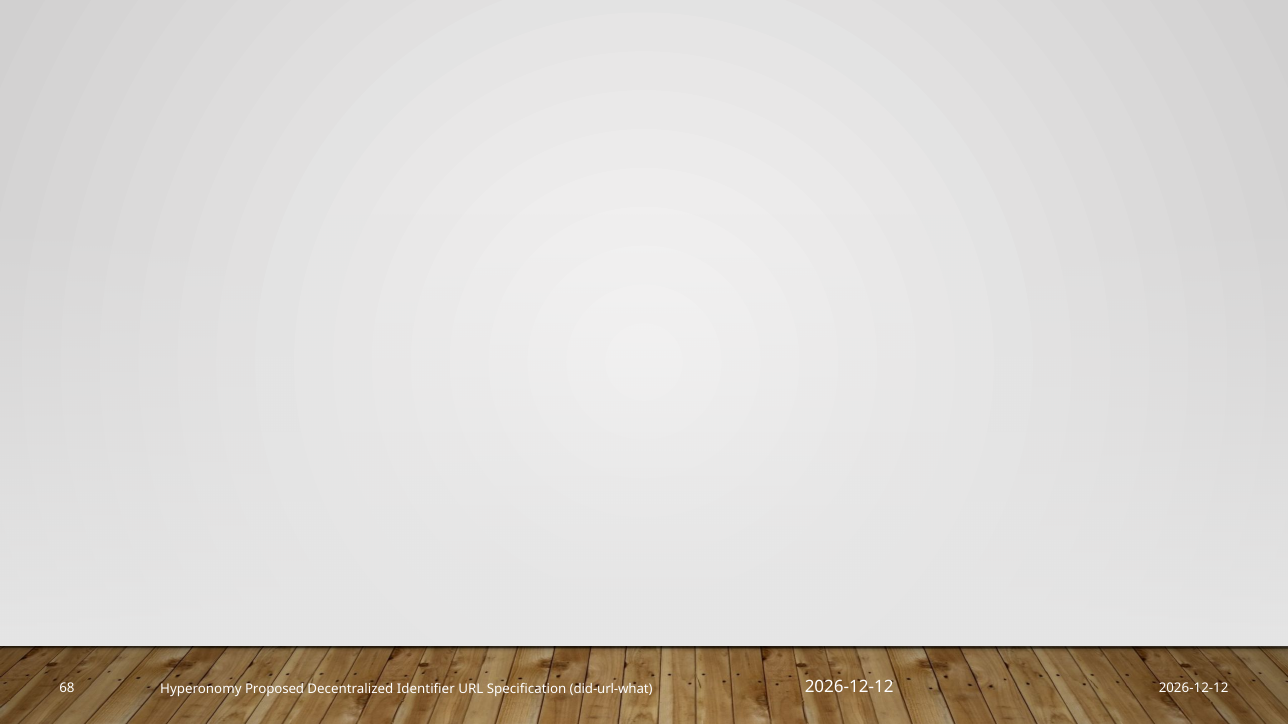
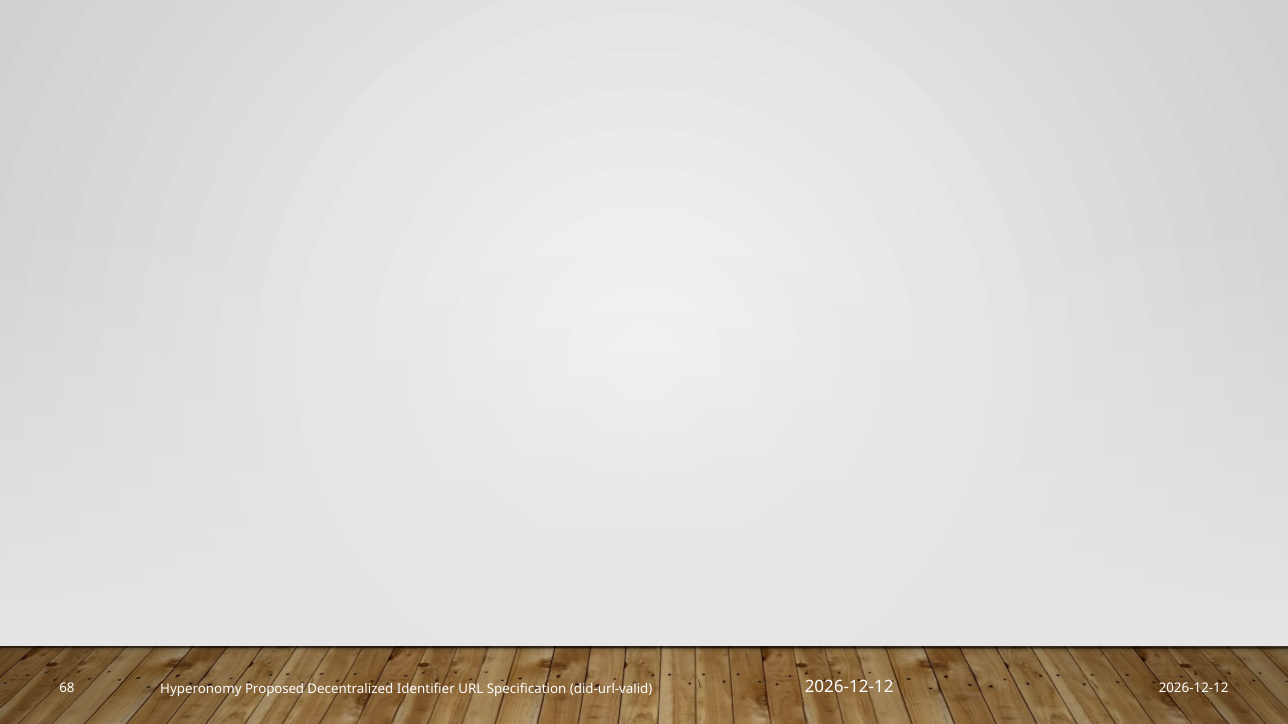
did-url-what: did-url-what -> did-url-valid (611, 689)
